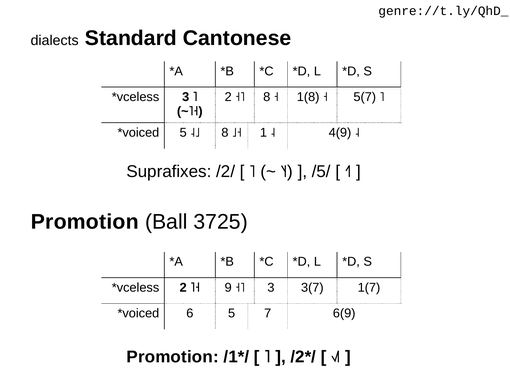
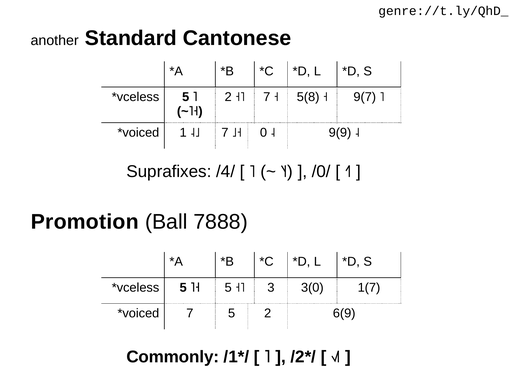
dialects: dialects -> another (55, 40)
3: 3 -> 5 (186, 97)
8: 8 -> 7 (267, 97)
1(8: 1(8 -> 5(8 (308, 97)
5(7: 5(7 -> 9(7 (365, 97)
5: 5 -> 1 (183, 133)
8: 8 -> 7 (225, 133)
1: 1 -> 0 (263, 133)
4(9: 4(9 -> 9(9 (340, 133)
/2/: /2/ -> /4/ (226, 172)
/5/: /5/ -> /0/ (321, 172)
3725: 3725 -> 7888 (221, 222)
2: 2 -> 5 (183, 288)
9: 9 -> 5 (228, 288)
3(7: 3(7 -> 3(0 (312, 288)
6: 6 -> 7 (190, 314)
5 7: 7 -> 2 (268, 314)
Promotion: Promotion -> Commonly (173, 357)
